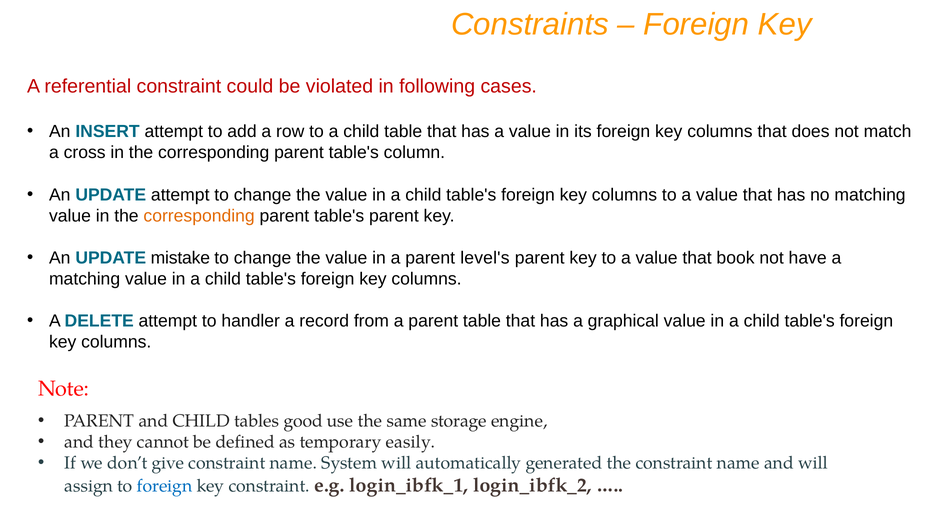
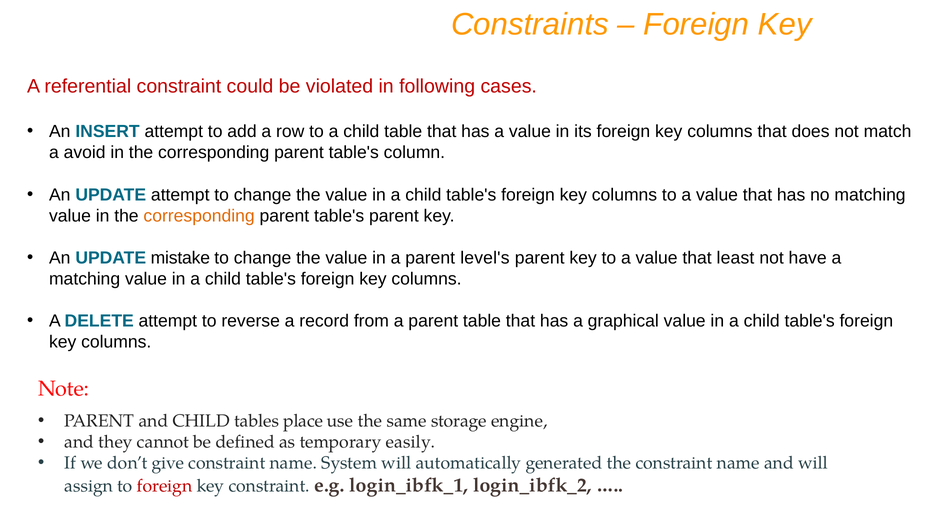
cross: cross -> avoid (85, 153)
book: book -> least (735, 258)
handler: handler -> reverse (251, 321)
good: good -> place (303, 421)
foreign colour: blue -> red (165, 486)
